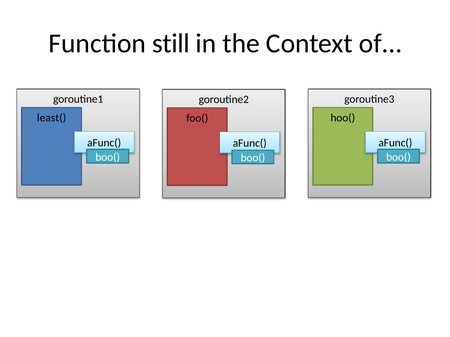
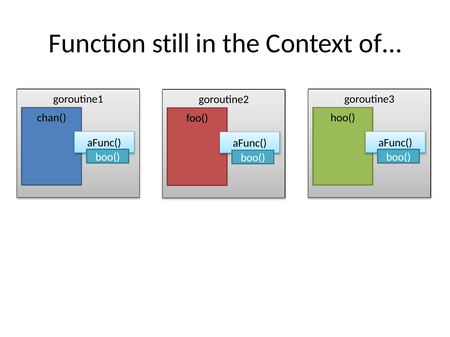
least(: least( -> chan( (52, 118)
